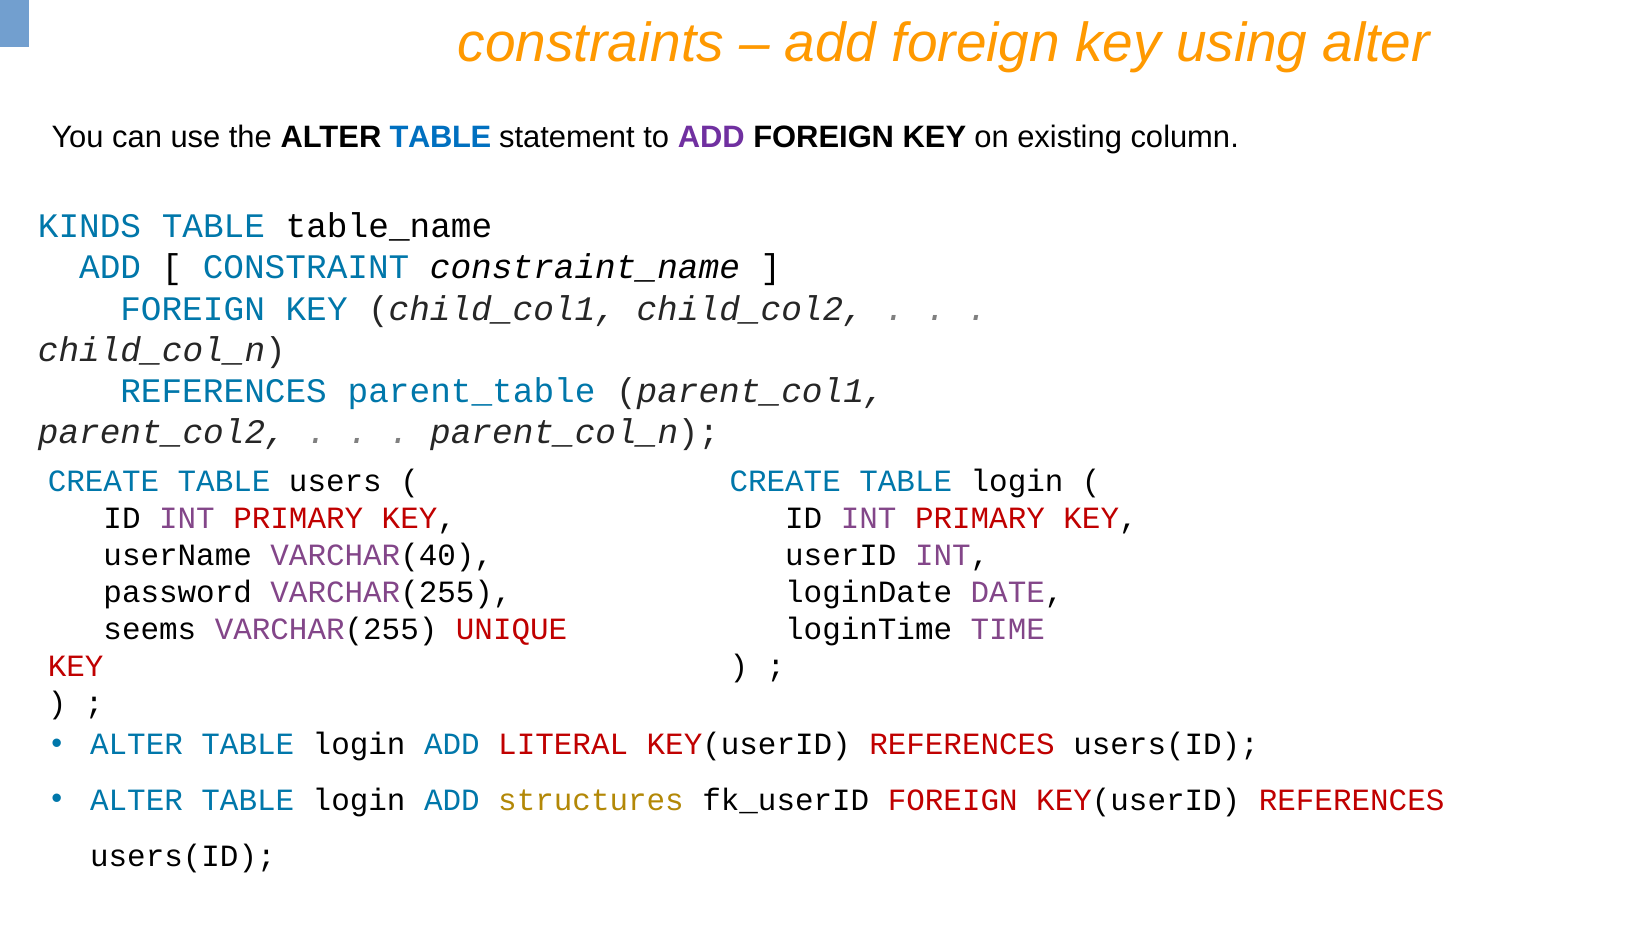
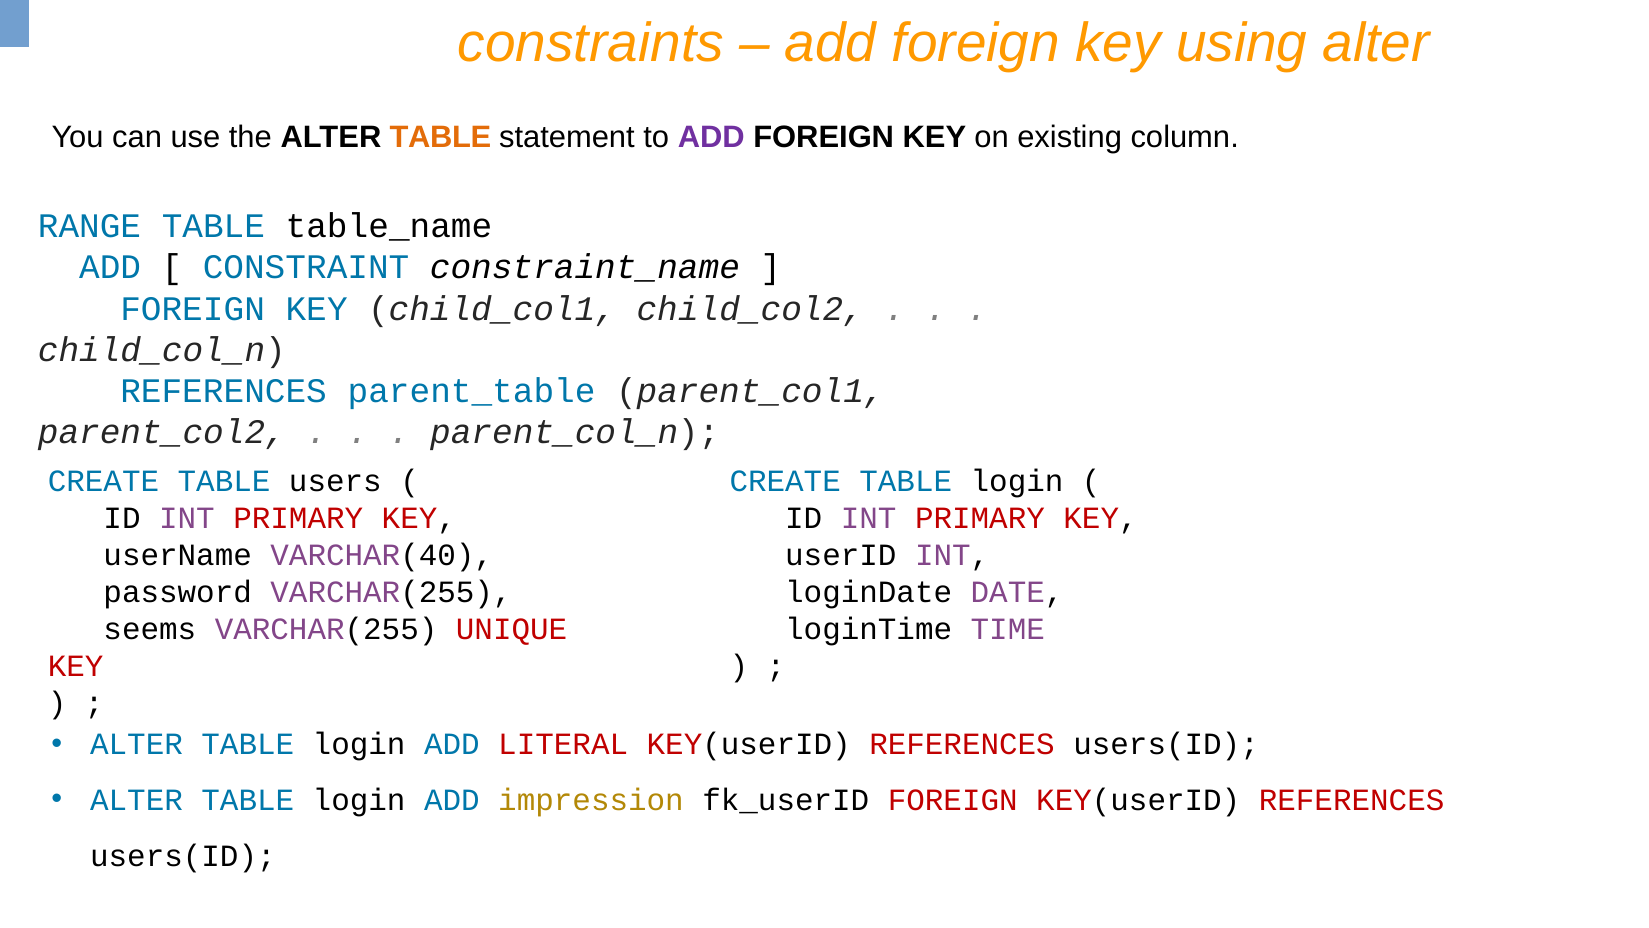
TABLE colour: blue -> orange (440, 137)
KINDS: KINDS -> RANGE (89, 226)
structures: structures -> impression (591, 800)
